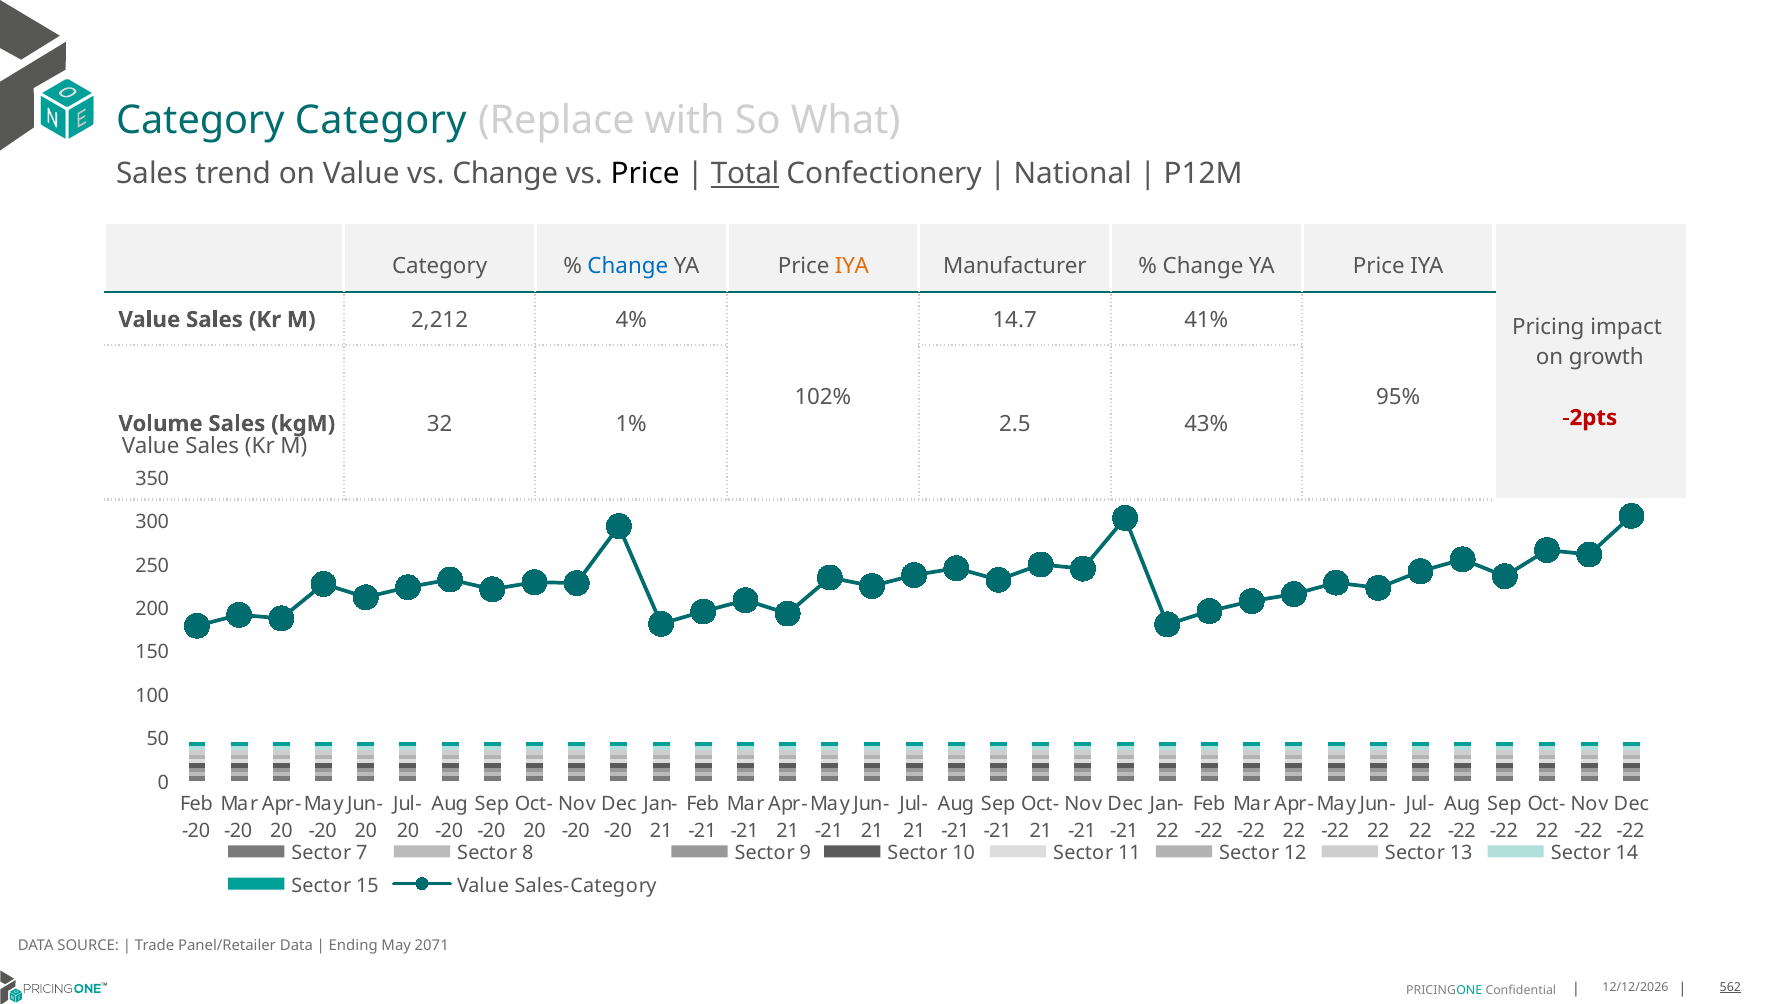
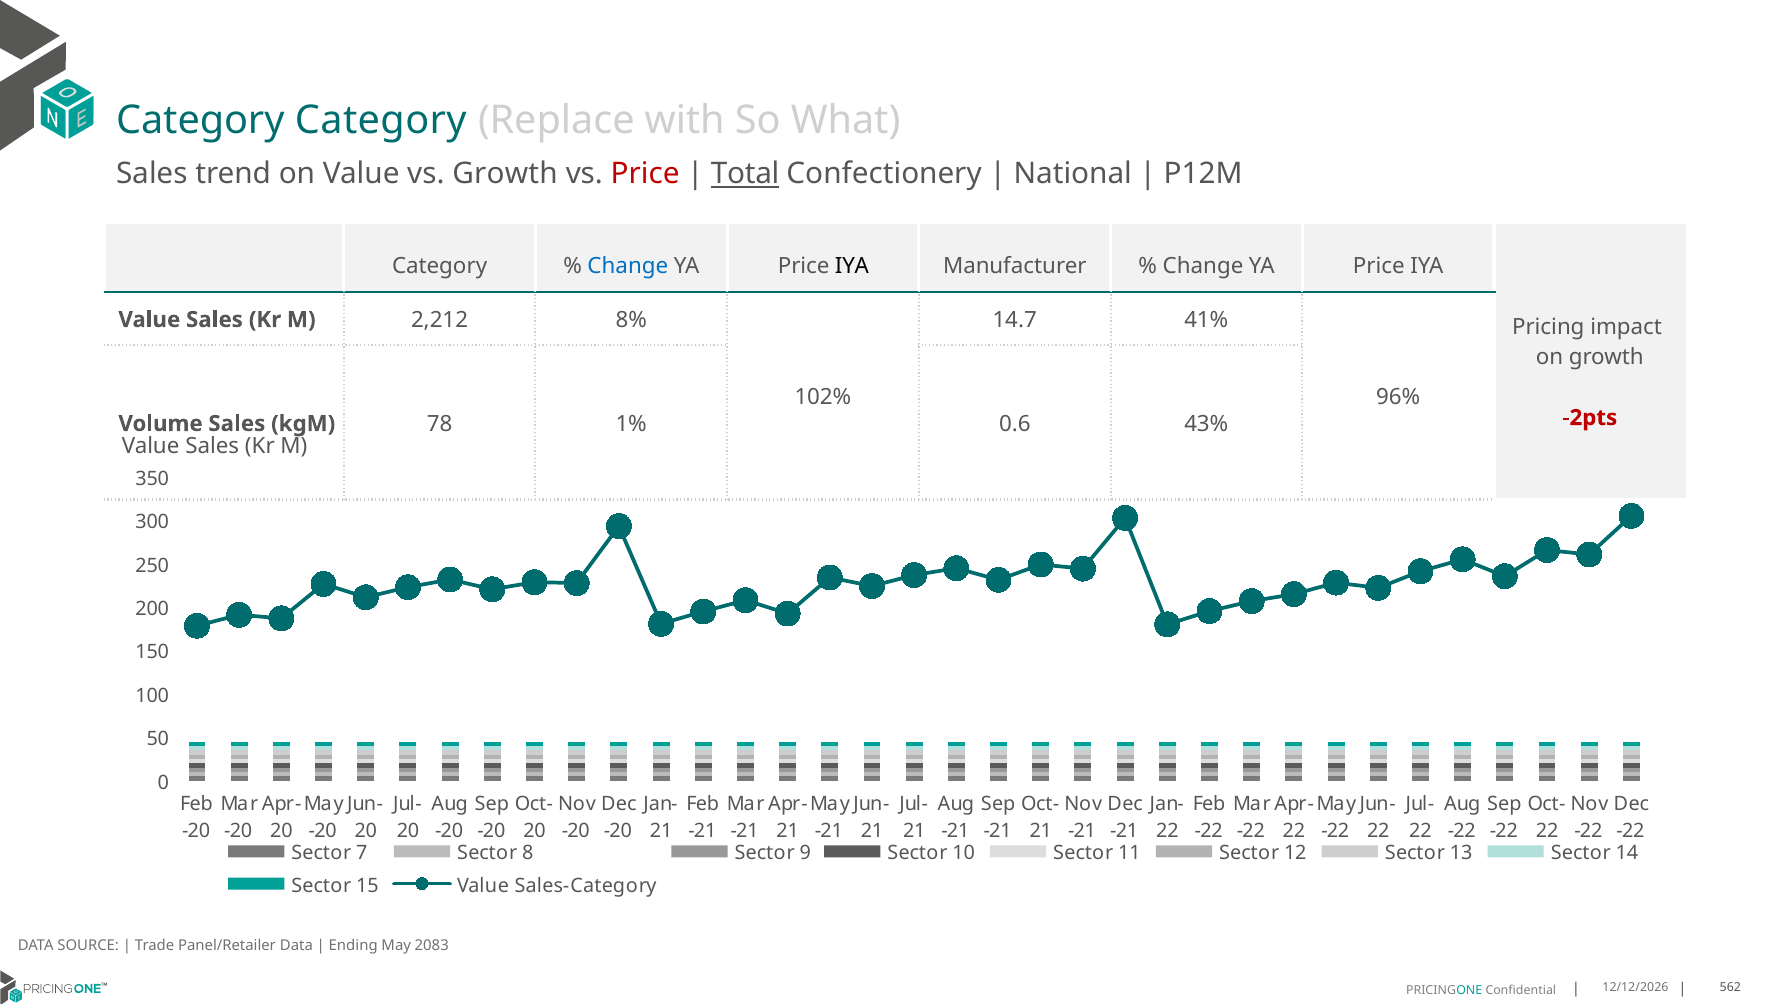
vs Change: Change -> Growth (505, 174)
Price colour: black -> red (645, 174)
IYA colour: orange -> black (852, 266)
4%: 4% -> 8% (631, 320)
95%: 95% -> 96% (1398, 398)
32: 32 -> 78 (440, 424)
2.5: 2.5 -> 0.6 (1015, 424)
2071: 2071 -> 2083 (432, 946)
562 underline: present -> none (1730, 987)
